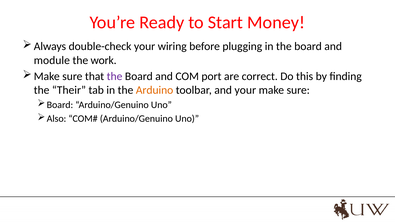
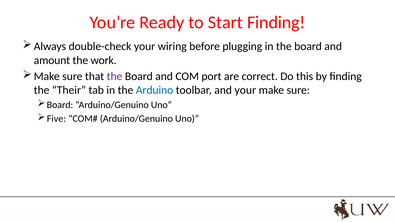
Start Money: Money -> Finding (276, 22)
module: module -> amount (52, 60)
Arduino colour: orange -> blue (155, 90)
Also: Also -> Five (56, 119)
